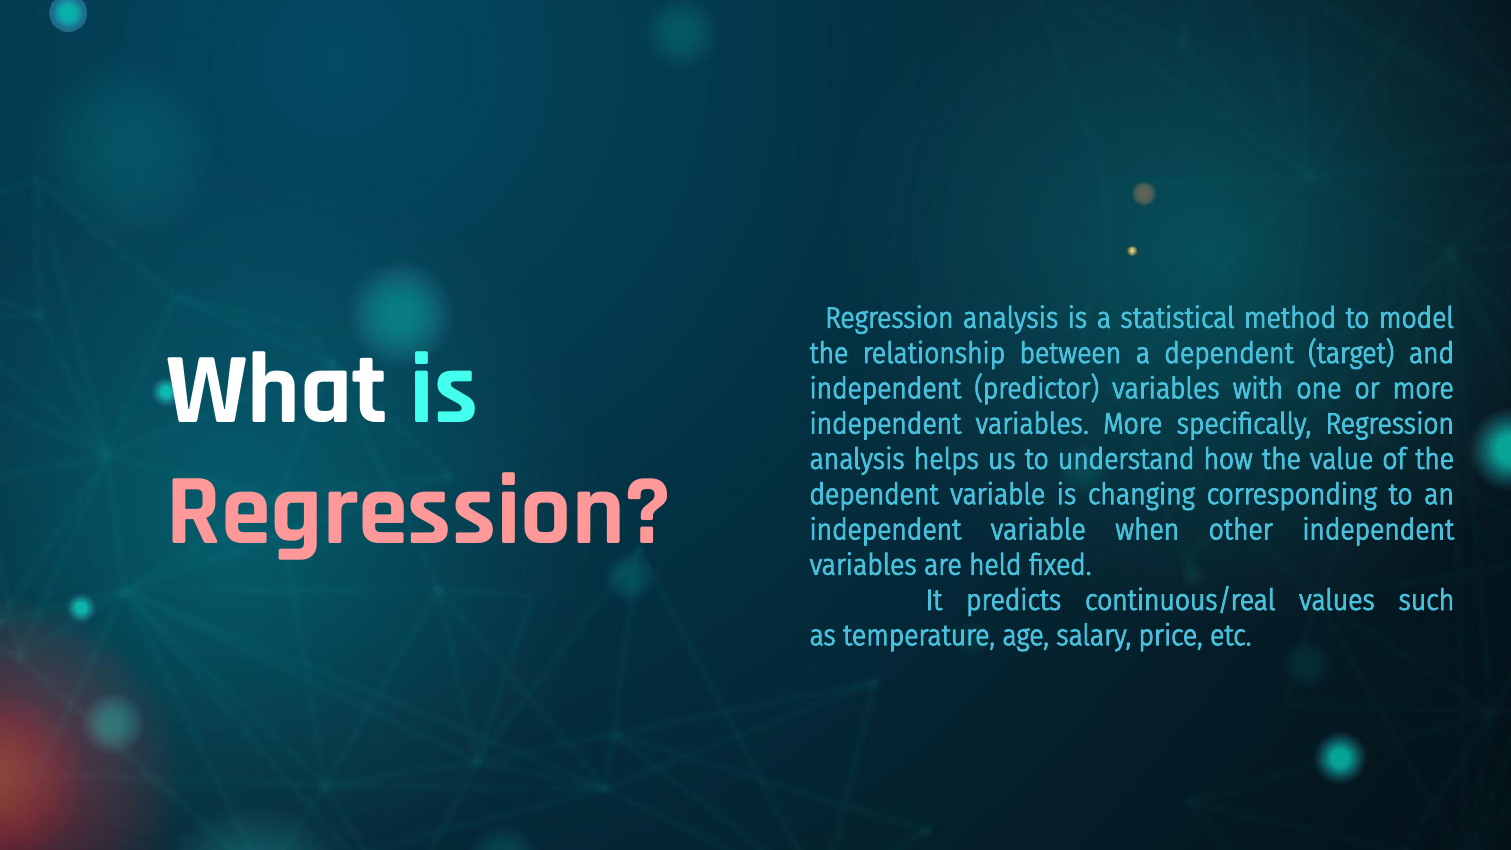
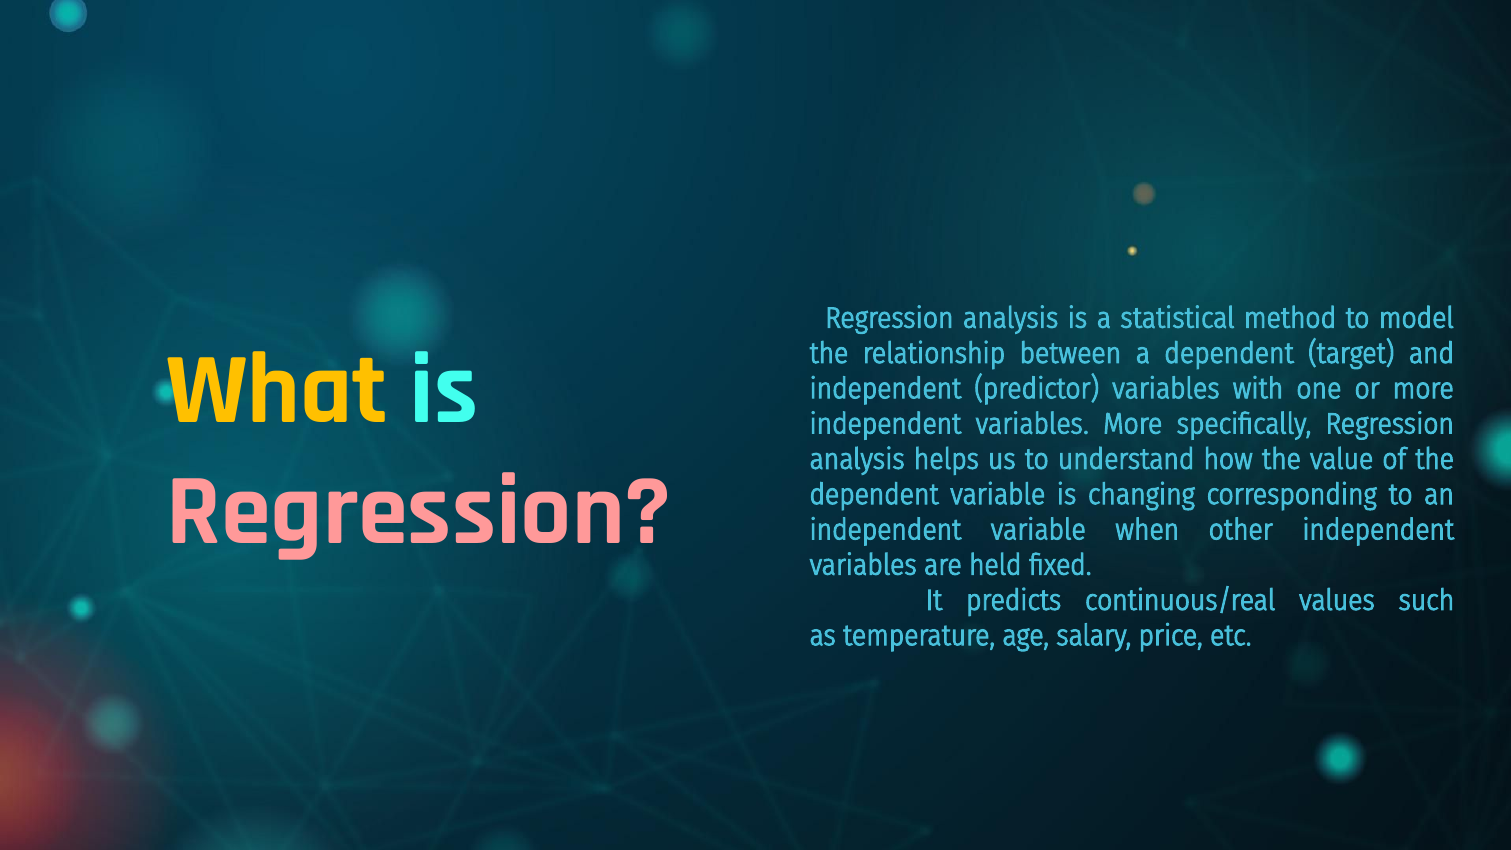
What colour: white -> yellow (277, 389)
